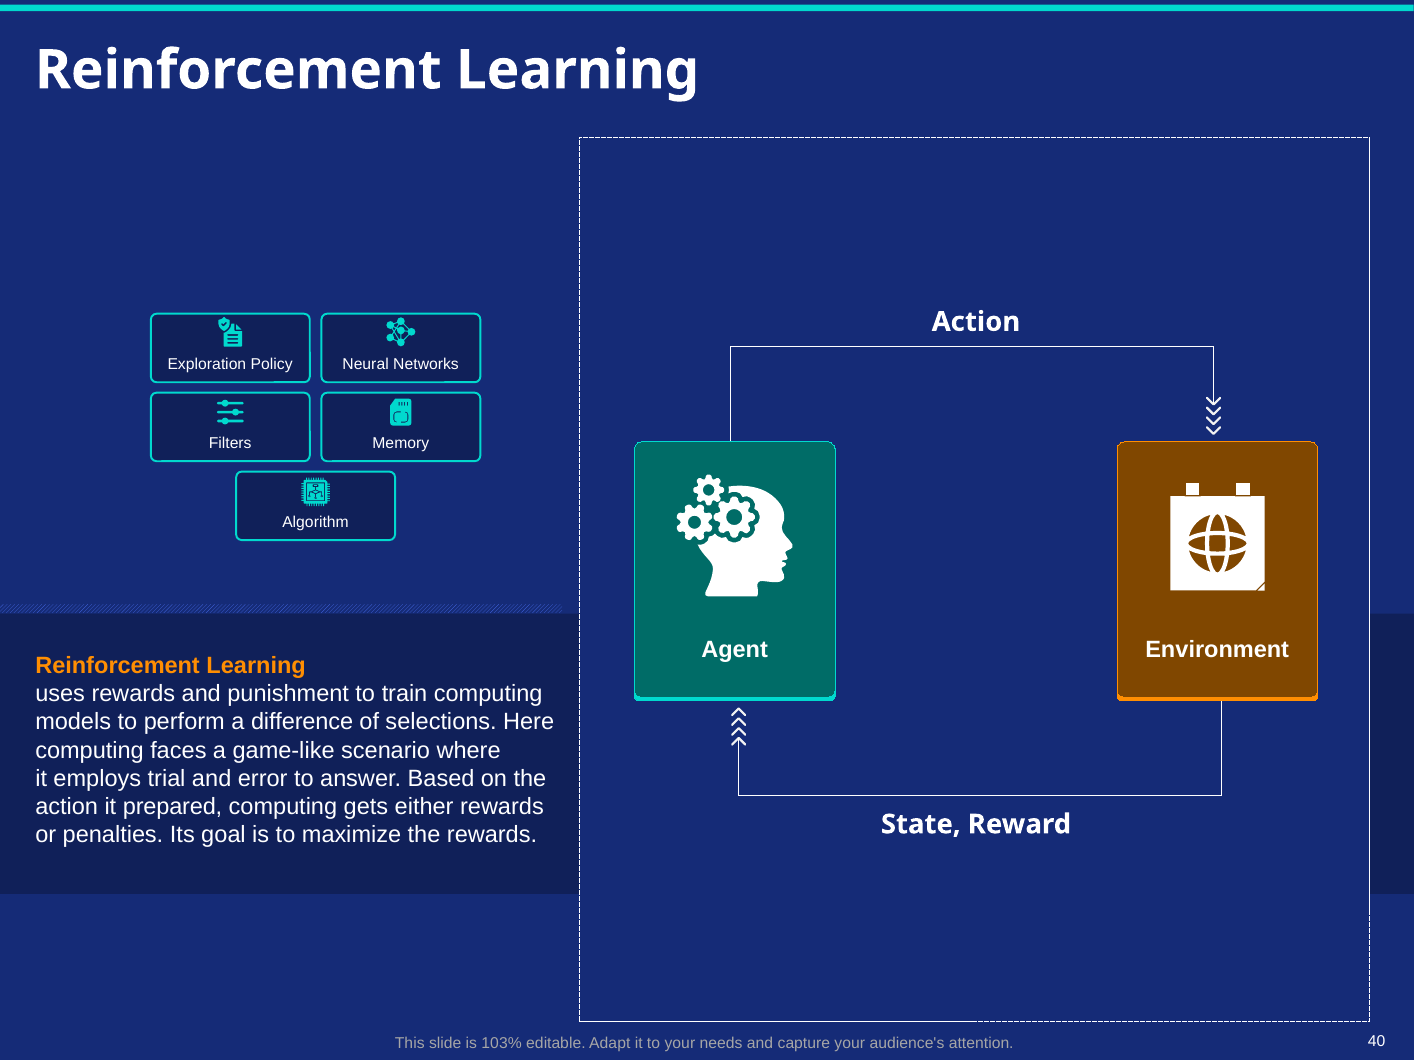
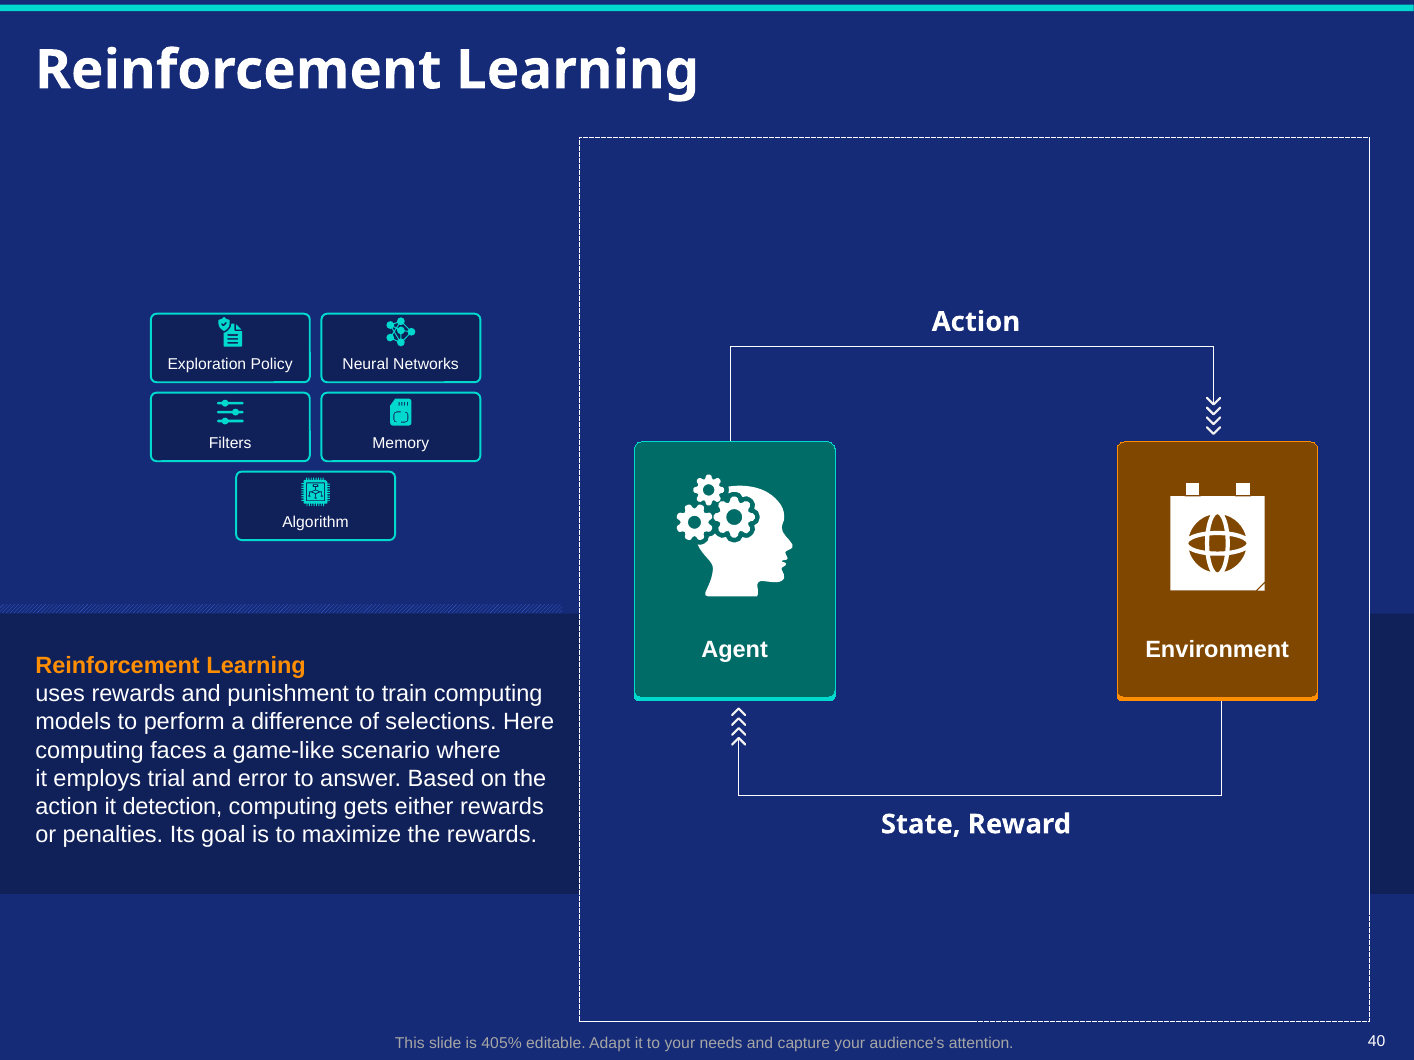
prepared: prepared -> detection (173, 807)
103%: 103% -> 405% (502, 1044)
